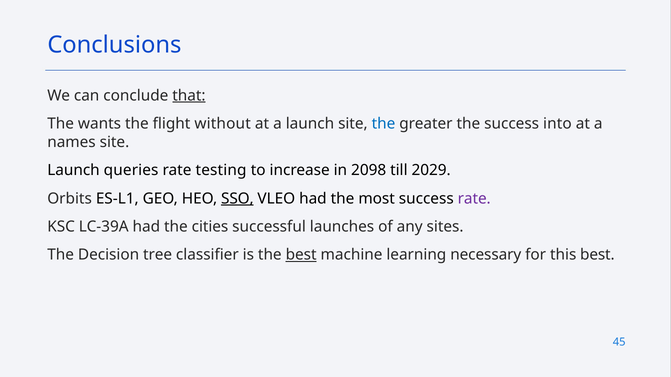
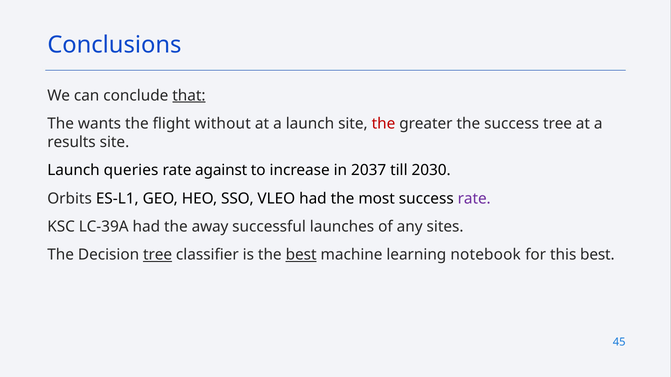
the colour: blue -> red (383, 124)
success into: into -> tree (558, 124)
names: names -> results (72, 142)
testing: testing -> against (221, 171)
2098: 2098 -> 2037 (369, 171)
2029: 2029 -> 2030 (431, 171)
SSO underline: present -> none (237, 199)
cities: cities -> away (210, 227)
tree underline: none -> present (158, 255)
necessary: necessary -> notebook (486, 255)
